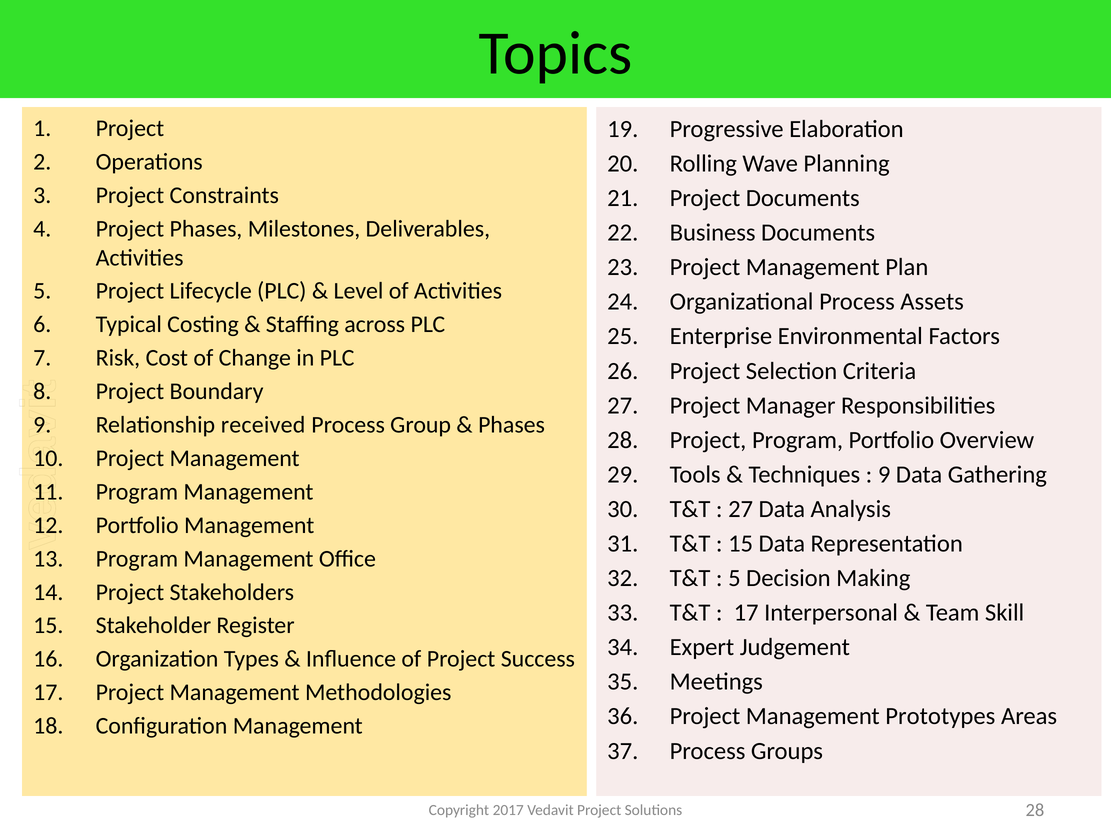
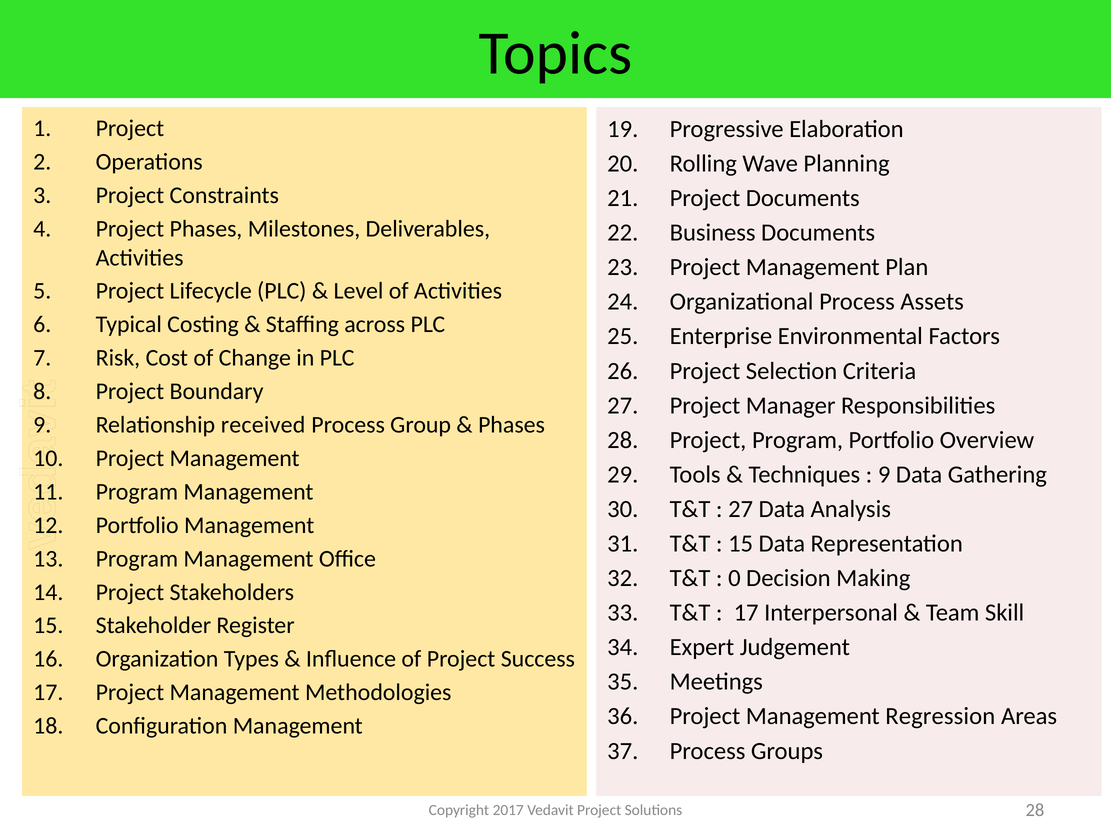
5: 5 -> 0 (734, 578)
Prototypes: Prototypes -> Regression (940, 717)
